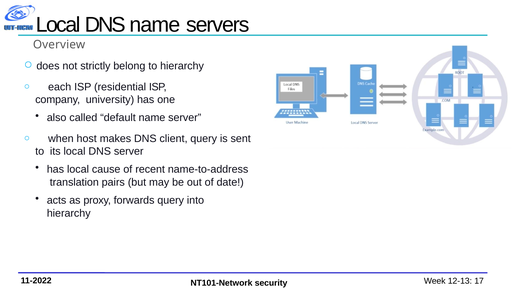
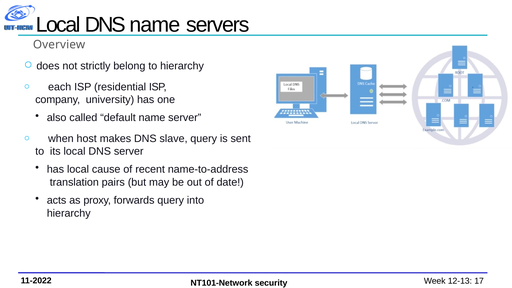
client: client -> slave (174, 139)
